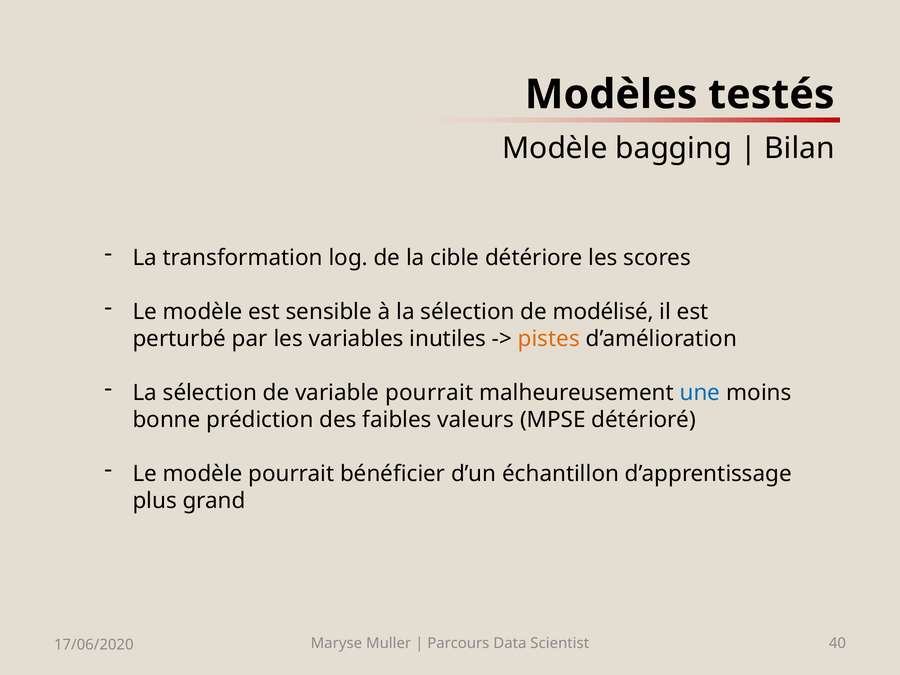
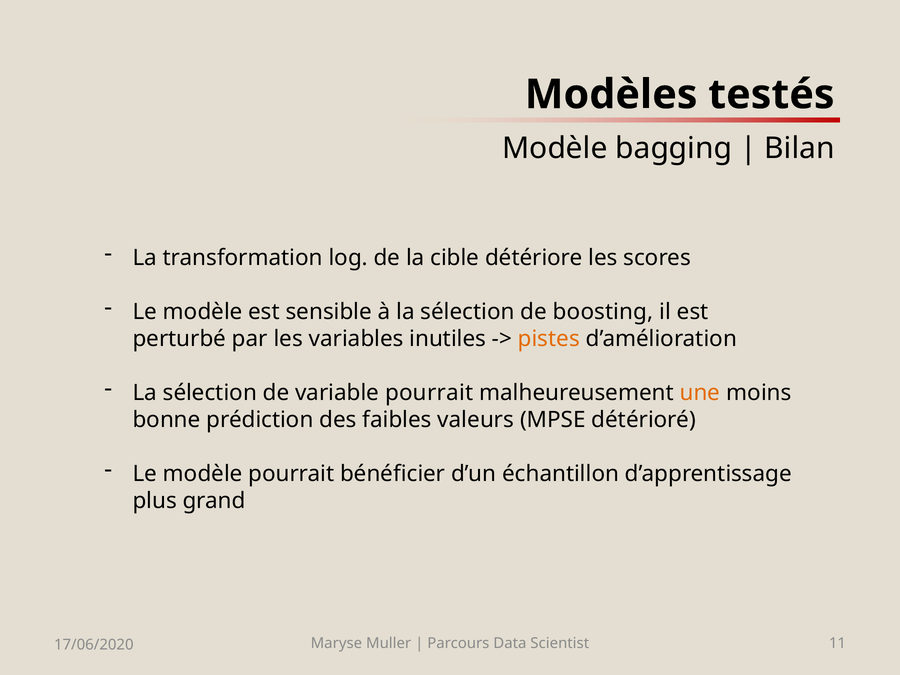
modélisé: modélisé -> boosting (603, 312)
une colour: blue -> orange (700, 393)
40: 40 -> 11 (837, 643)
